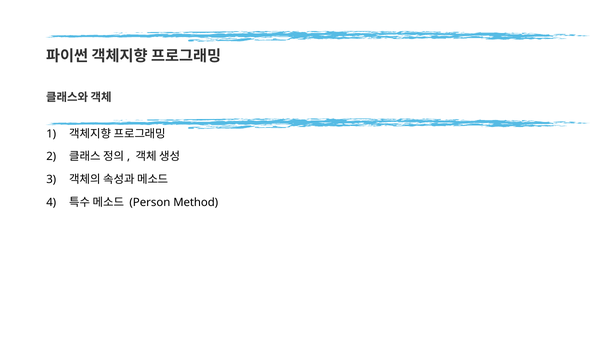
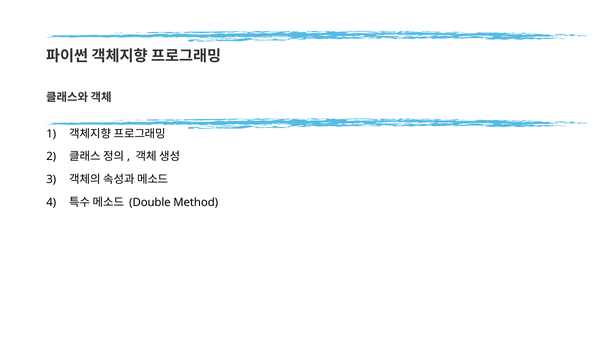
Person: Person -> Double (150, 203)
